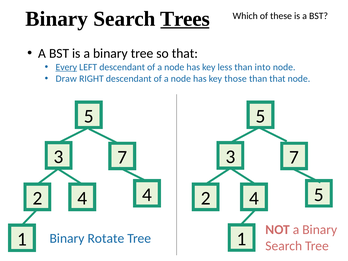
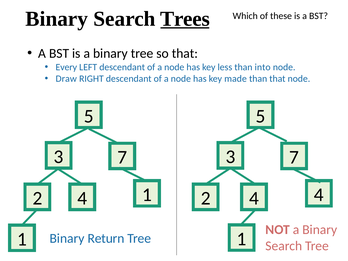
Every underline: present -> none (66, 67)
those: those -> made (236, 79)
2 4: 4 -> 1 (147, 195)
2 5: 5 -> 4 (319, 195)
Rotate: Rotate -> Return (106, 238)
